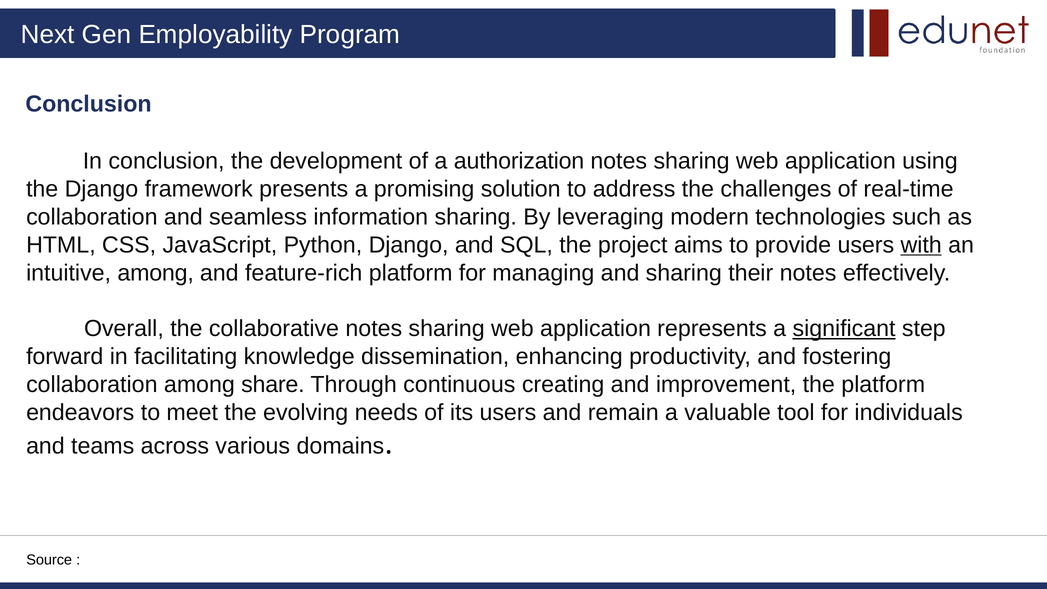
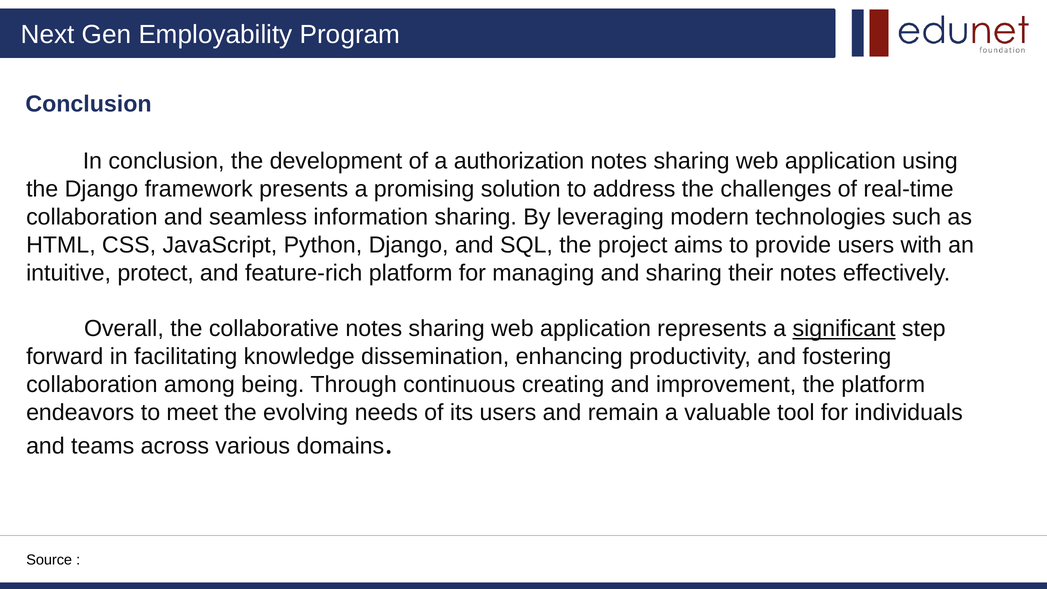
with underline: present -> none (921, 245)
intuitive among: among -> protect (156, 273)
share: share -> being (273, 385)
